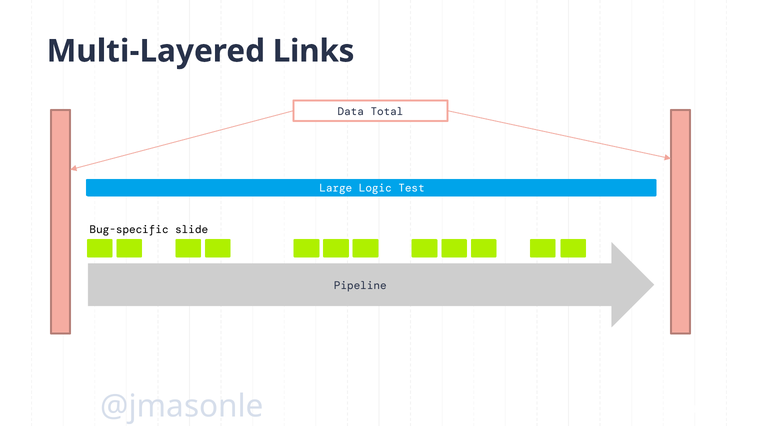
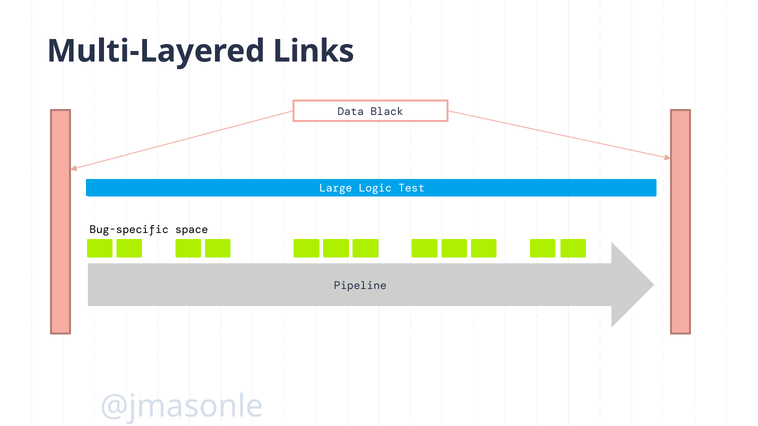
Total: Total -> Black (387, 112)
slide: slide -> space (192, 230)
